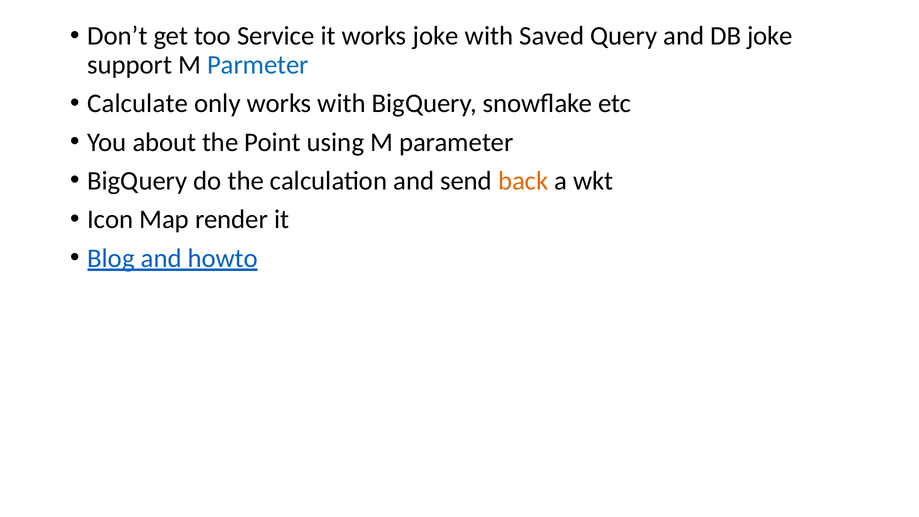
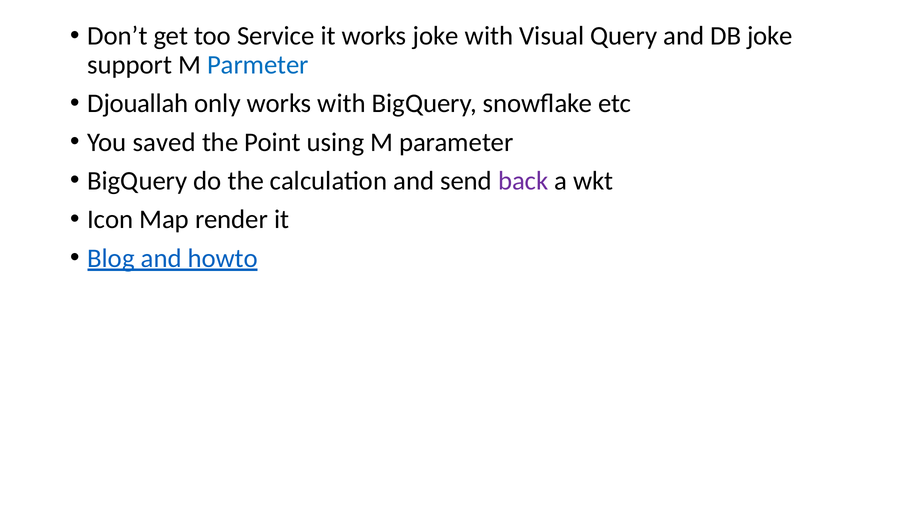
Saved: Saved -> Visual (552, 36)
Calculate: Calculate -> Djouallah (138, 104)
about: about -> saved (164, 142)
back colour: orange -> purple (523, 181)
